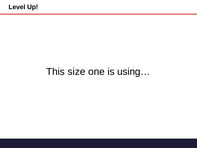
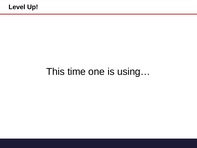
size: size -> time (77, 72)
